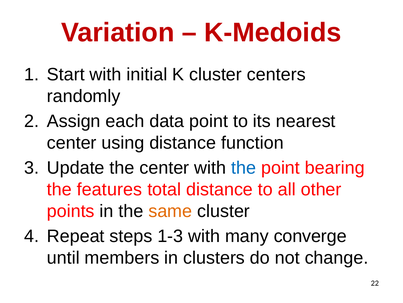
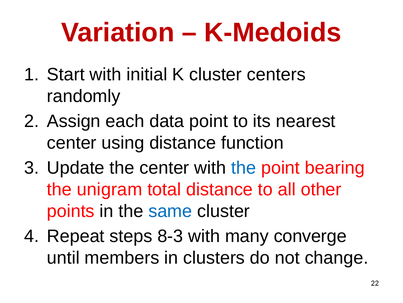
features: features -> unigram (109, 189)
same colour: orange -> blue (170, 211)
1-3: 1-3 -> 8-3 (170, 236)
